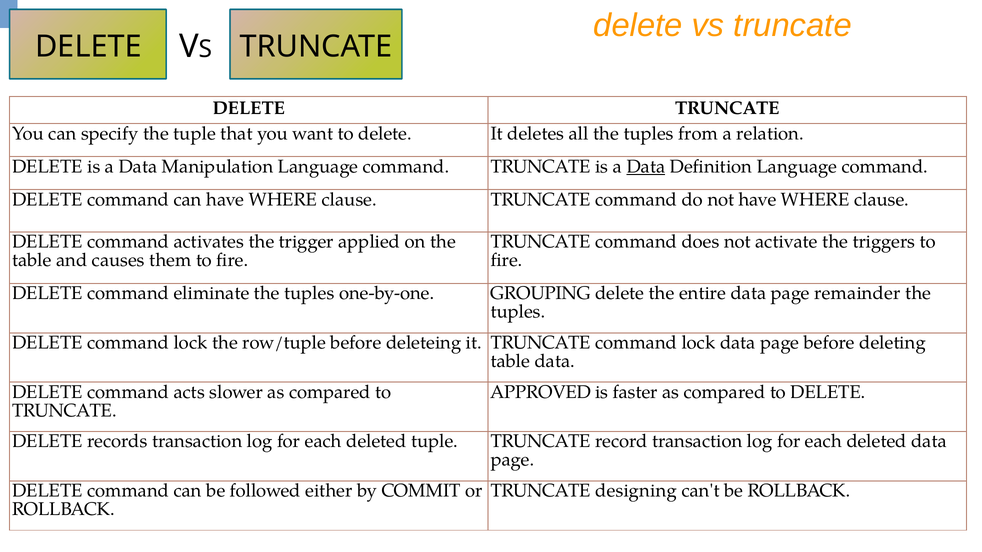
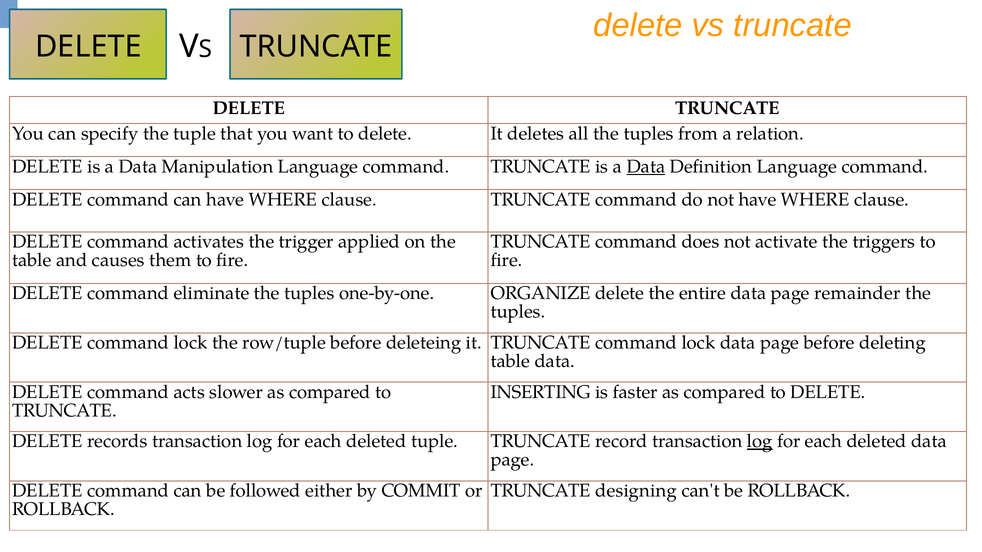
GROUPING: GROUPING -> ORGANIZE (541, 294)
APPROVED: APPROVED -> INSERTING (541, 392)
log underline: none -> present (760, 442)
